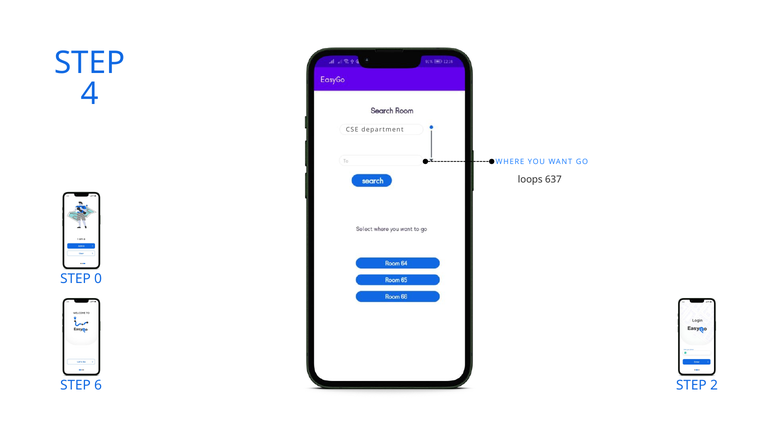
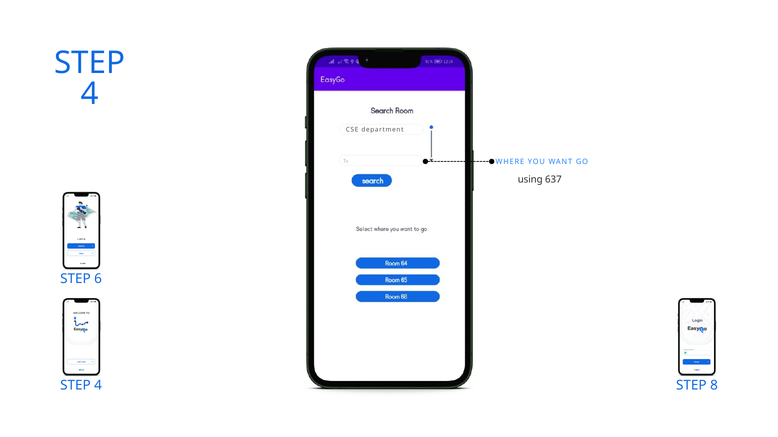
loops: loops -> using (530, 180)
0: 0 -> 6 (98, 279)
6: 6 -> 4 (98, 386)
2: 2 -> 8 (714, 386)
